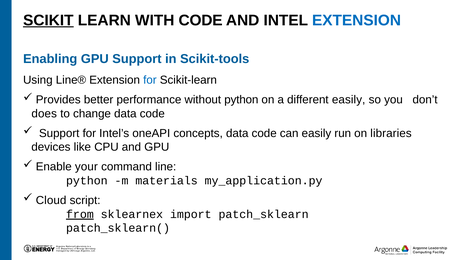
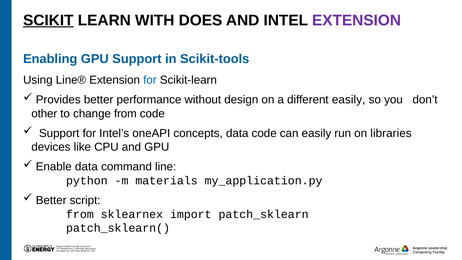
WITH CODE: CODE -> DOES (200, 20)
EXTENSION colour: blue -> purple (357, 20)
without python: python -> design (241, 100)
does: does -> other (44, 114)
change data: data -> from (125, 114)
Enable your: your -> data (86, 167)
Cloud: Cloud -> Better (51, 200)
from underline: present -> none (80, 214)
